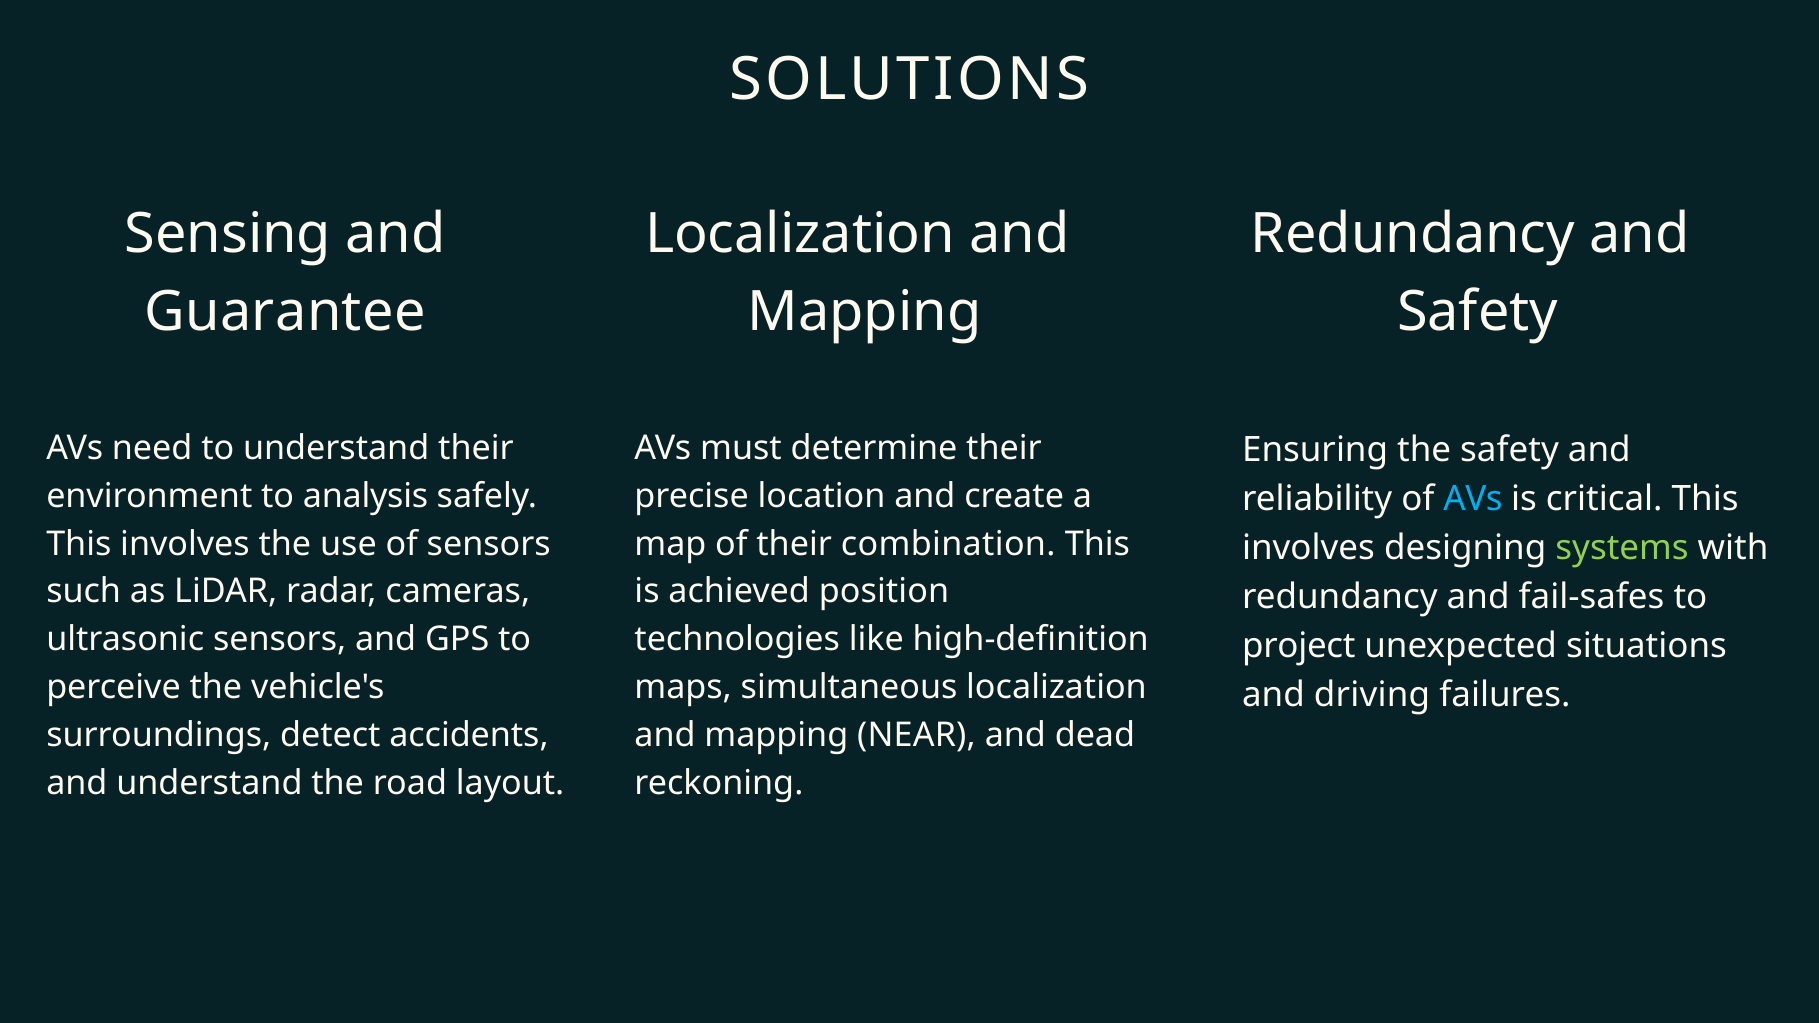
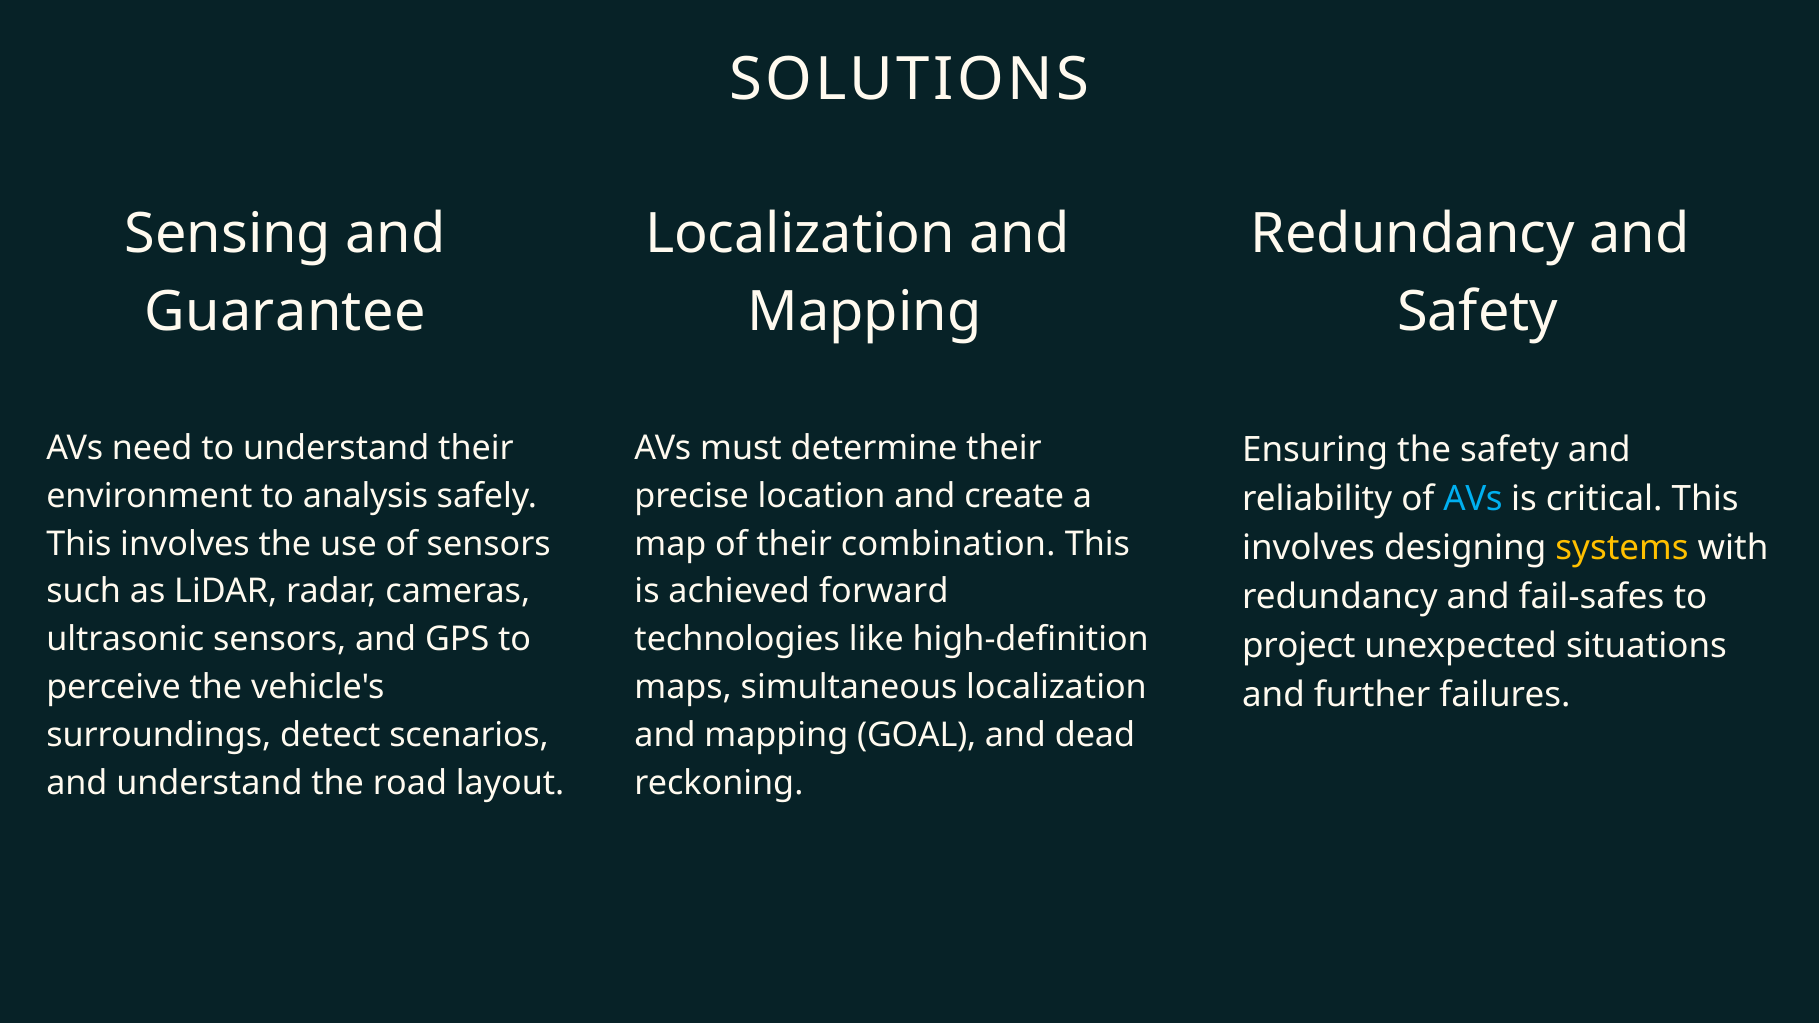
systems colour: light green -> yellow (1622, 548)
position: position -> forward (884, 592)
driving: driving -> further (1372, 695)
accidents: accidents -> scenarios (469, 735)
NEAR: NEAR -> GOAL (917, 735)
